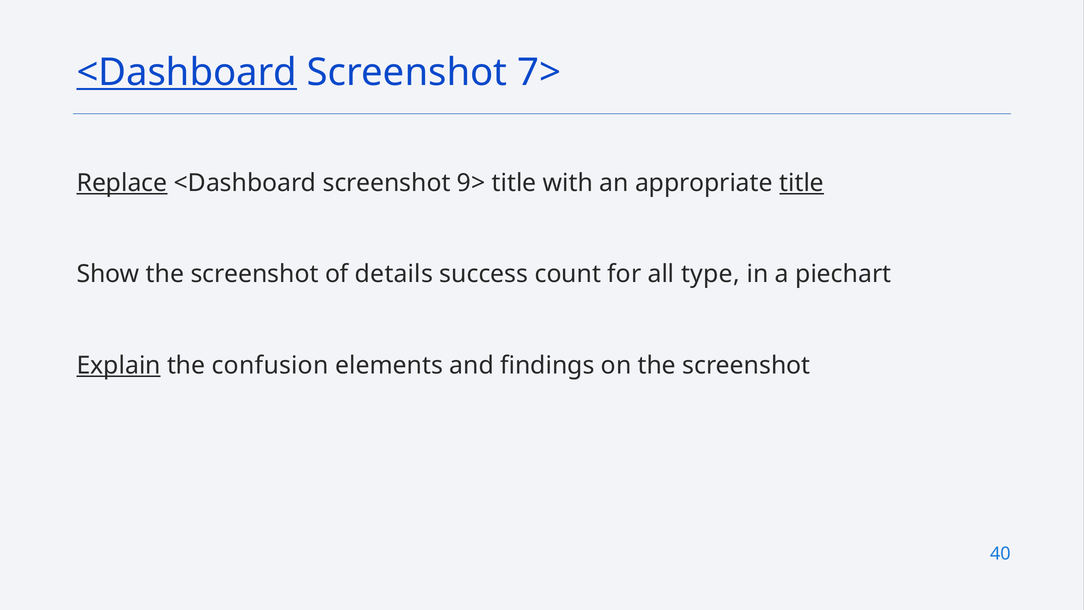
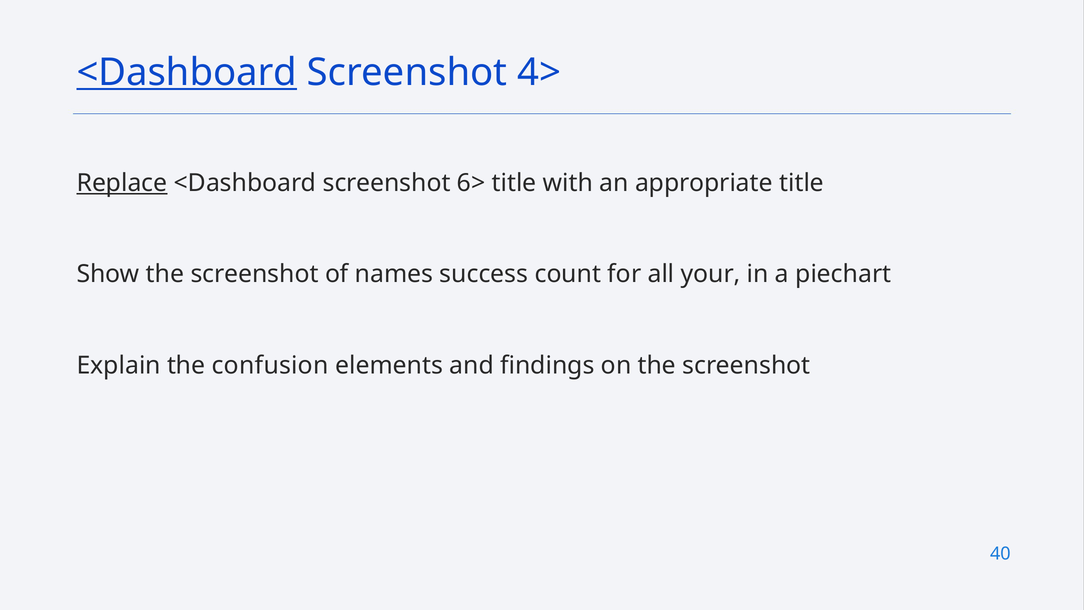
7>: 7> -> 4> (539, 72)
9>: 9> -> 6> (471, 183)
title underline: present -> none (802, 183)
details: details -> names (394, 274)
type: type -> your (711, 274)
Explain underline: present -> none (119, 365)
